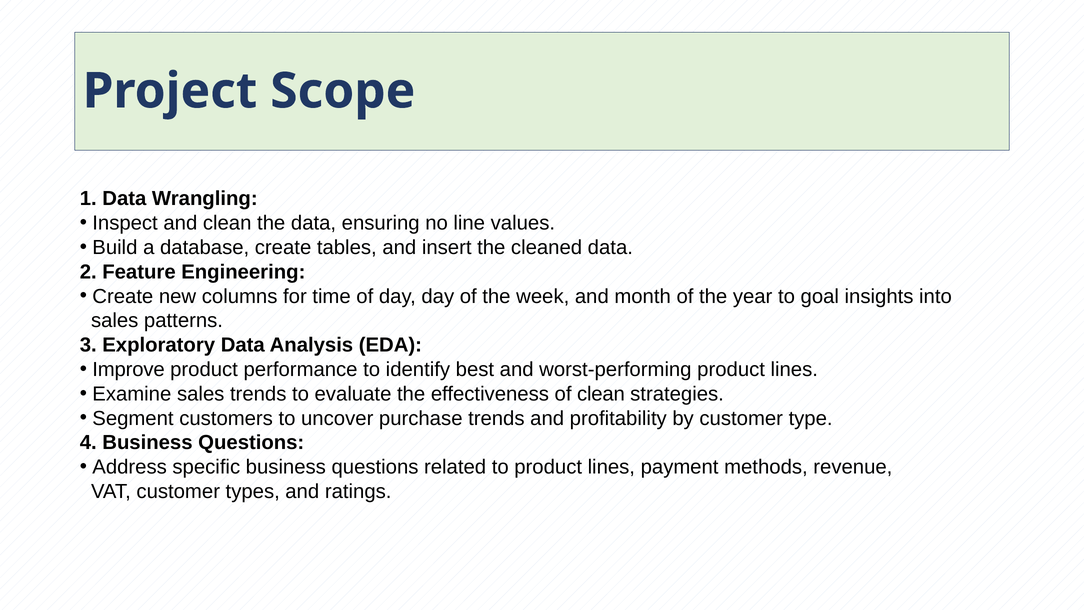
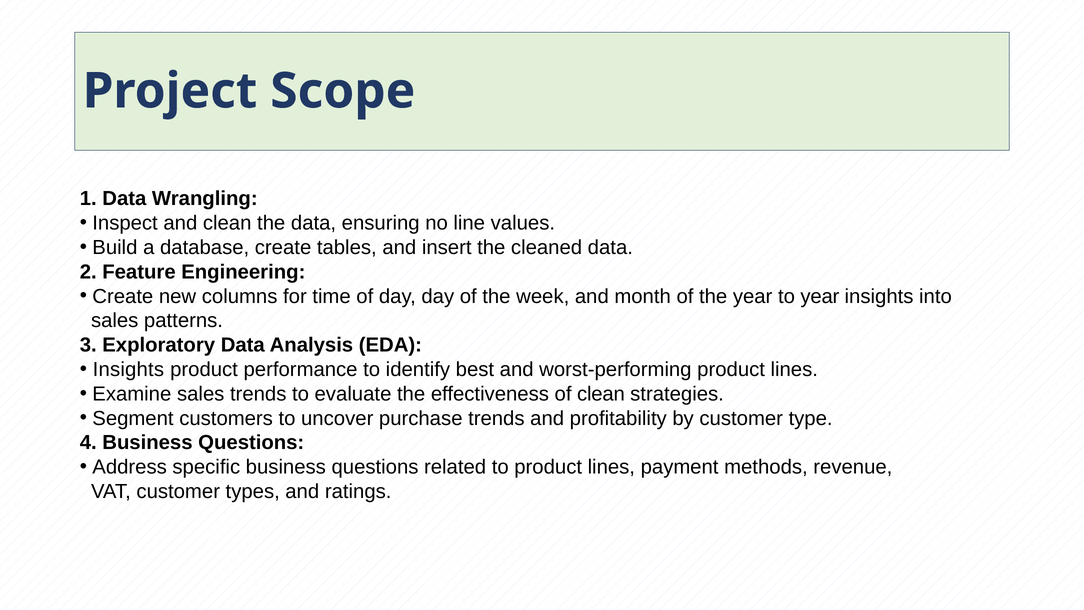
to goal: goal -> year (820, 296)
Improve: Improve -> Insights (128, 369)
